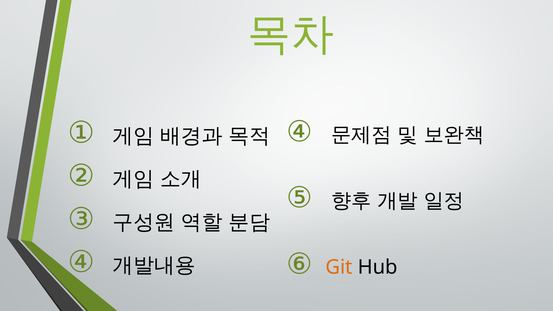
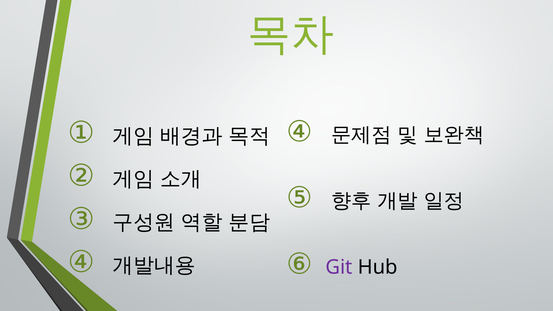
Git colour: orange -> purple (339, 267)
